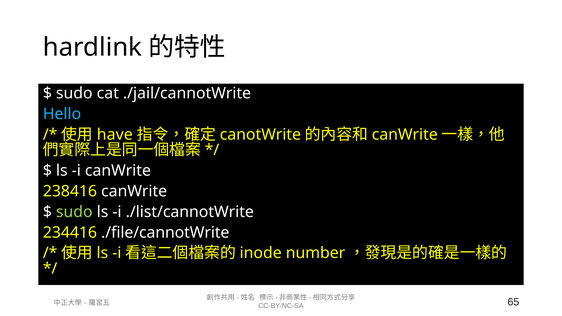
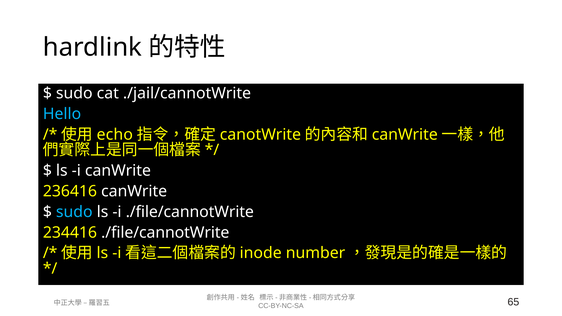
have: have -> echo (115, 135)
238416: 238416 -> 236416 (70, 191)
sudo colour: light green -> light blue (74, 212)
i ./list/cannotWrite: ./list/cannotWrite -> ./file/cannotWrite (190, 212)
